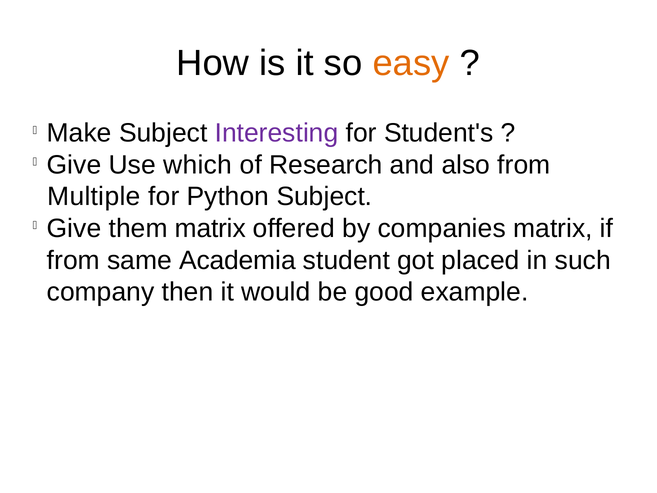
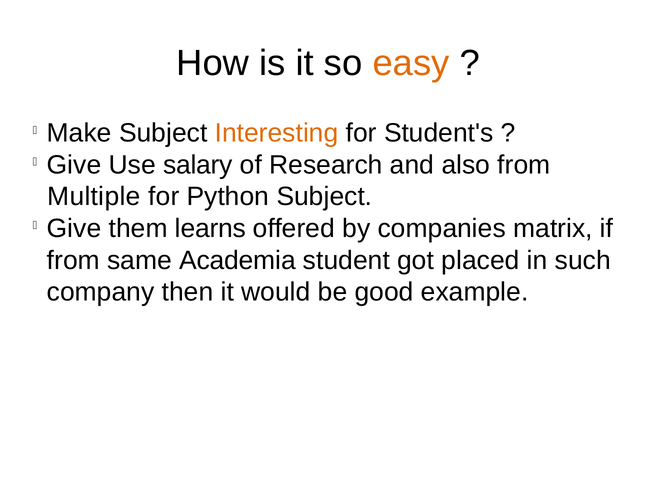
Interesting colour: purple -> orange (277, 133)
which: which -> salary (198, 165)
them matrix: matrix -> learns (210, 228)
